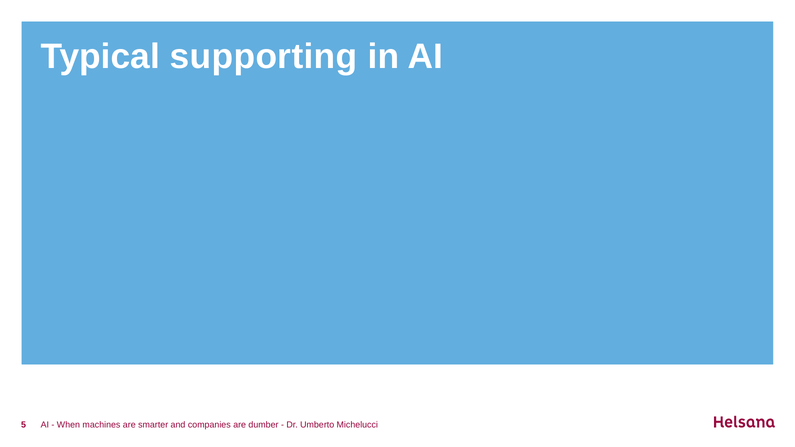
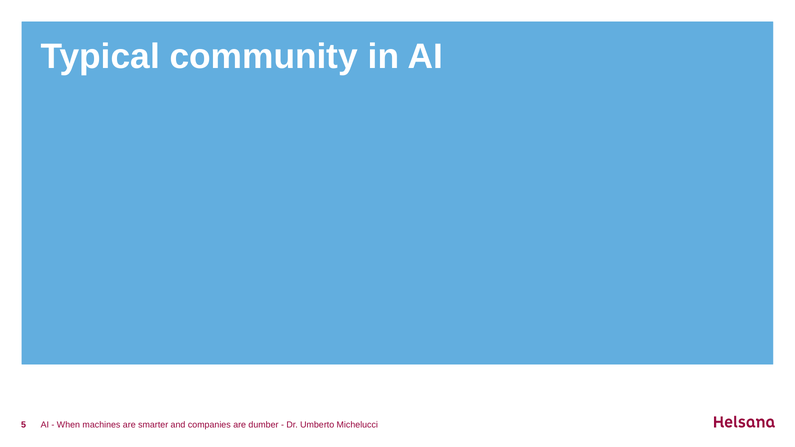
supporting: supporting -> community (264, 57)
